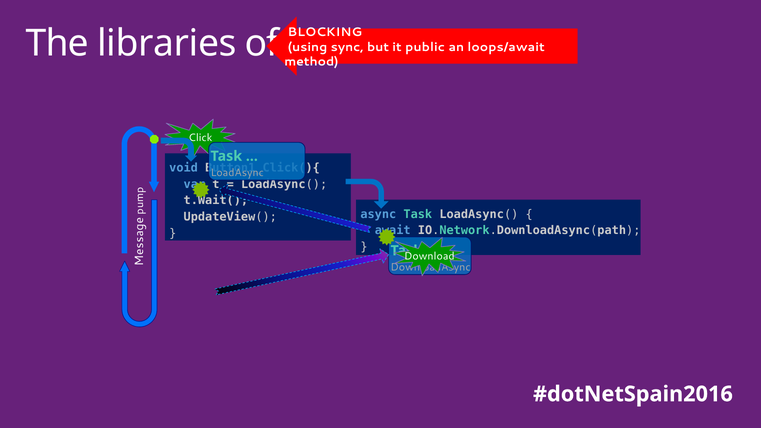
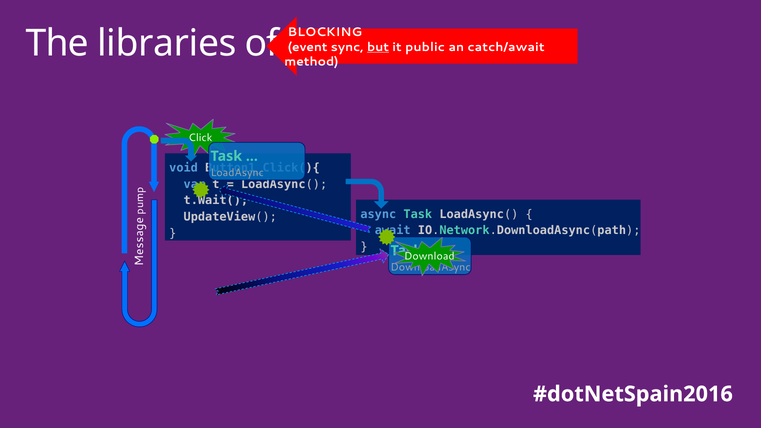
using: using -> event (307, 47)
but underline: none -> present (378, 47)
loops/await: loops/await -> catch/await (506, 47)
